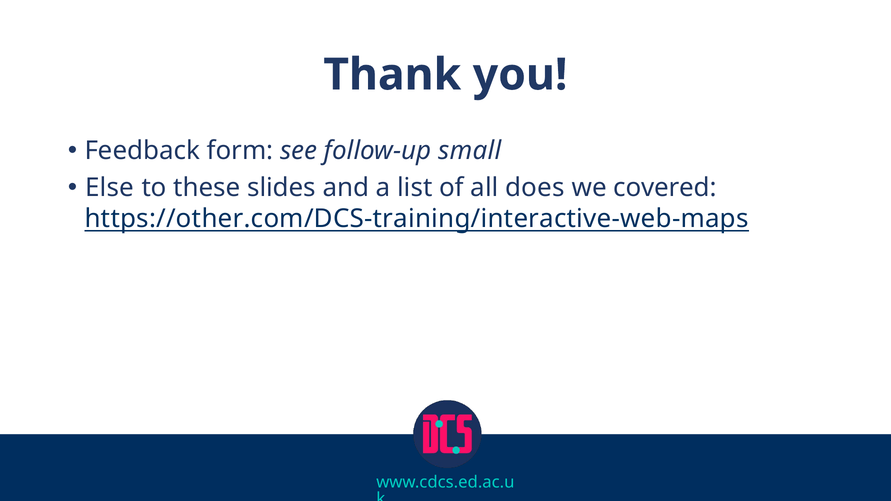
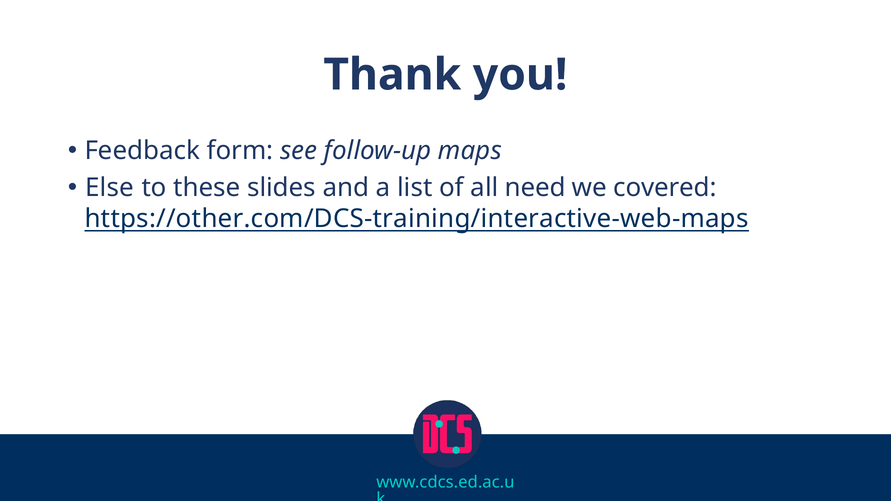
small: small -> maps (470, 151)
does: does -> need (535, 188)
